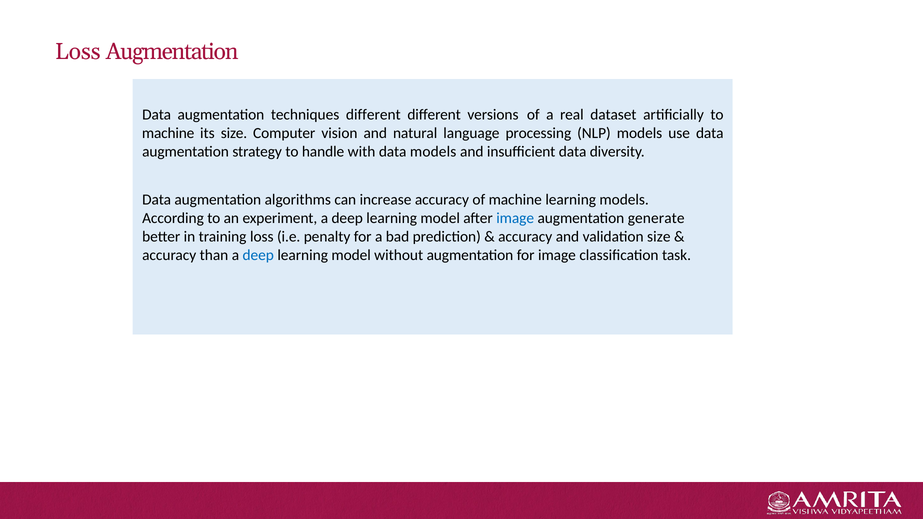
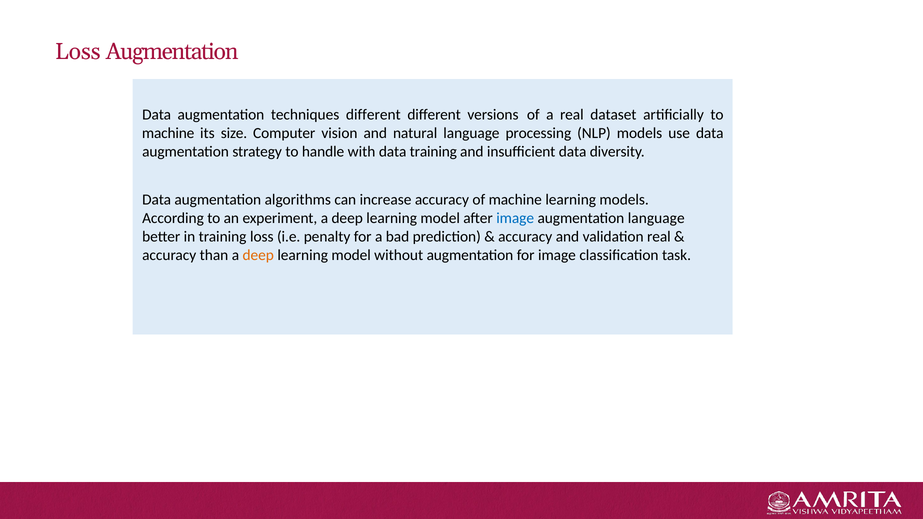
data models: models -> training (433, 152)
augmentation generate: generate -> language (656, 218)
validation size: size -> real (659, 237)
deep colour: blue -> orange (258, 255)
